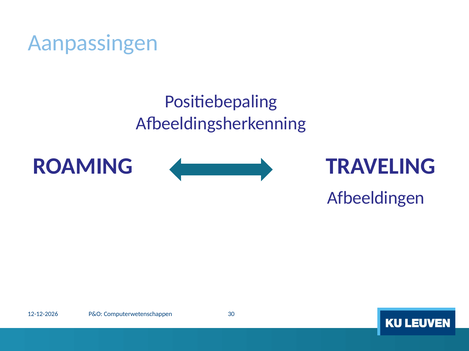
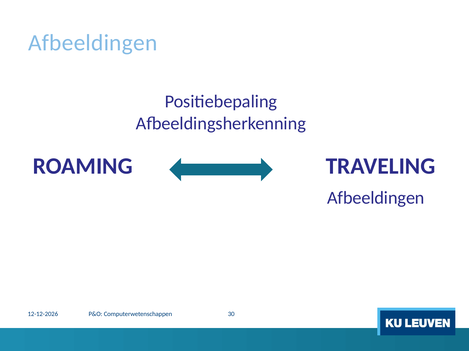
Aanpassingen: Aanpassingen -> Afbeeldingen (93, 43)
